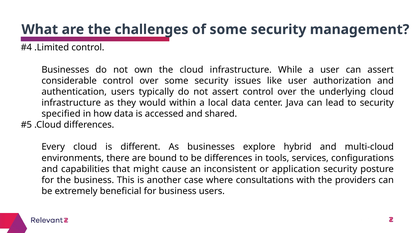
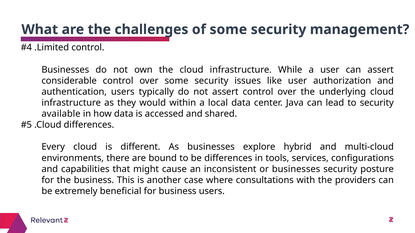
specified: specified -> available (61, 114)
or application: application -> businesses (296, 169)
